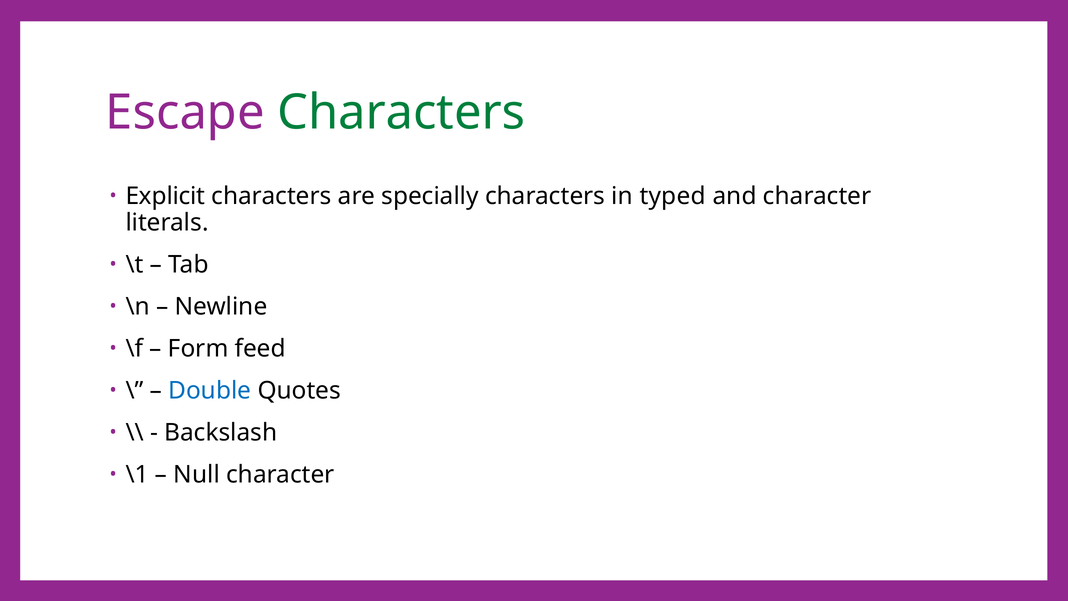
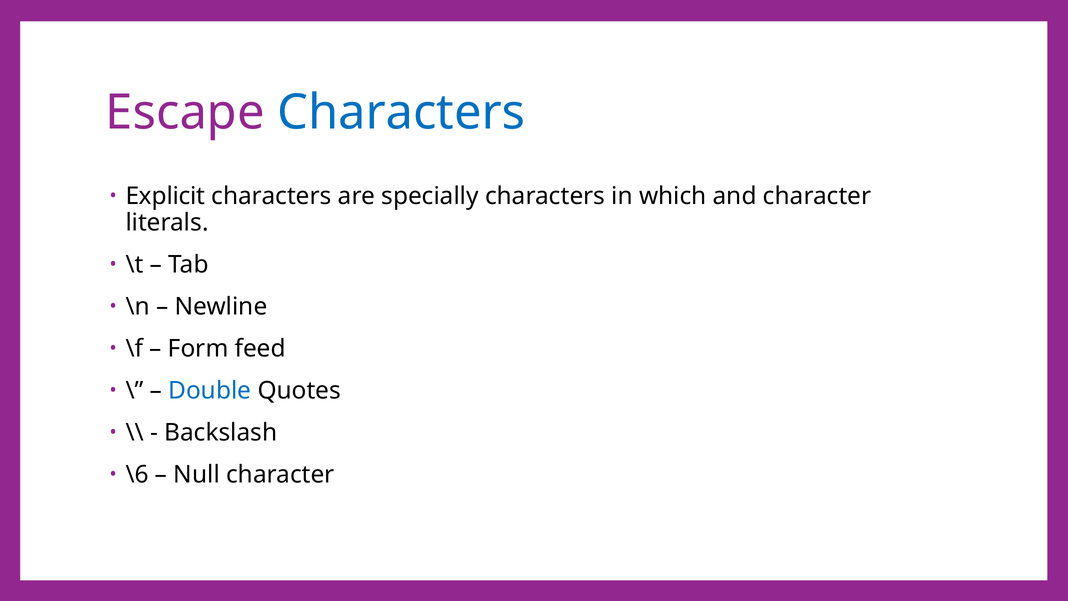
Characters colour: green -> blue (401, 113)
typed: typed -> which (673, 196)
\1: \1 -> \6 (137, 474)
